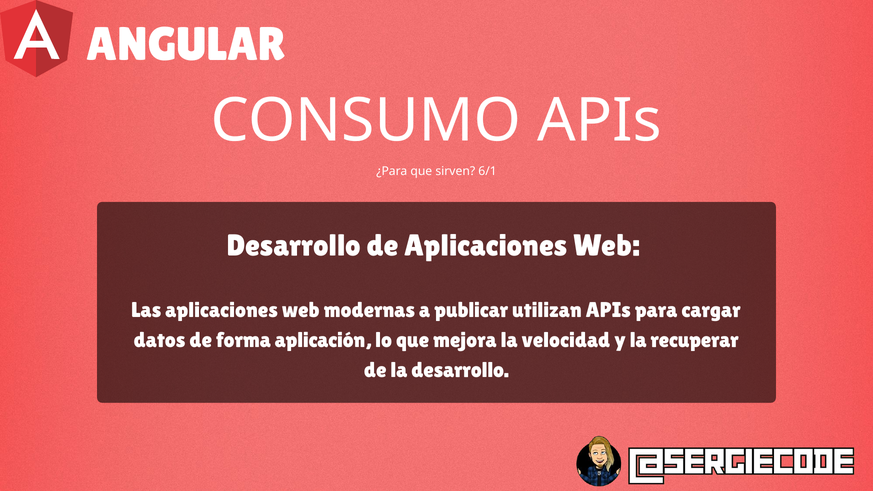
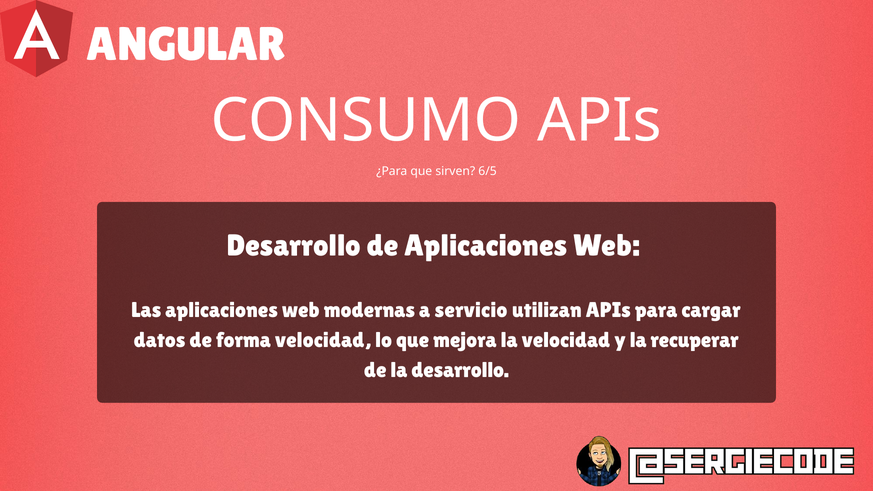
6/1: 6/1 -> 6/5 (488, 171)
publicar: publicar -> servicio (471, 310)
forma aplicación: aplicación -> velocidad (323, 340)
